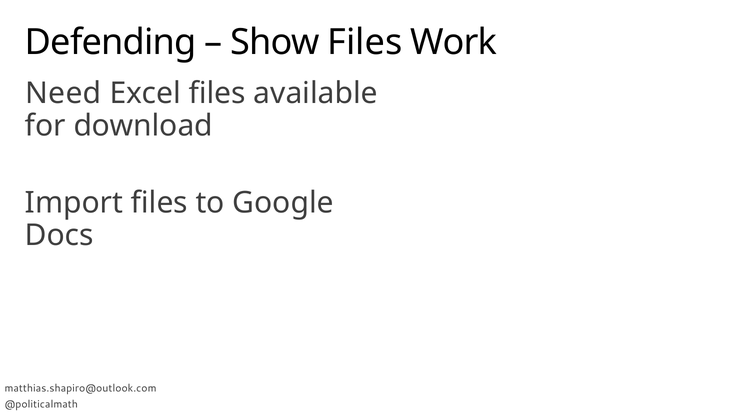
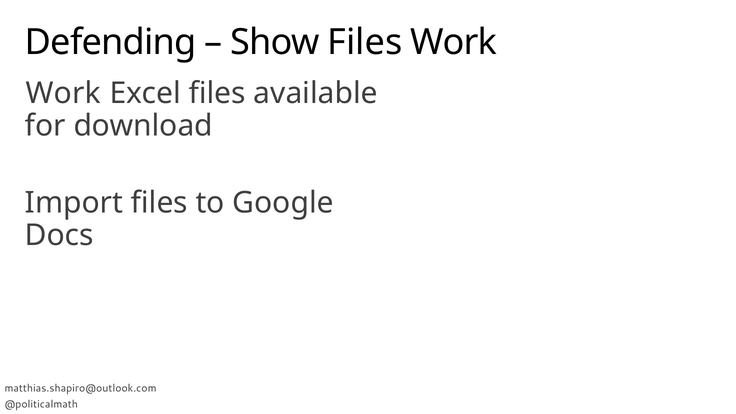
Need: Need -> Work (63, 93)
